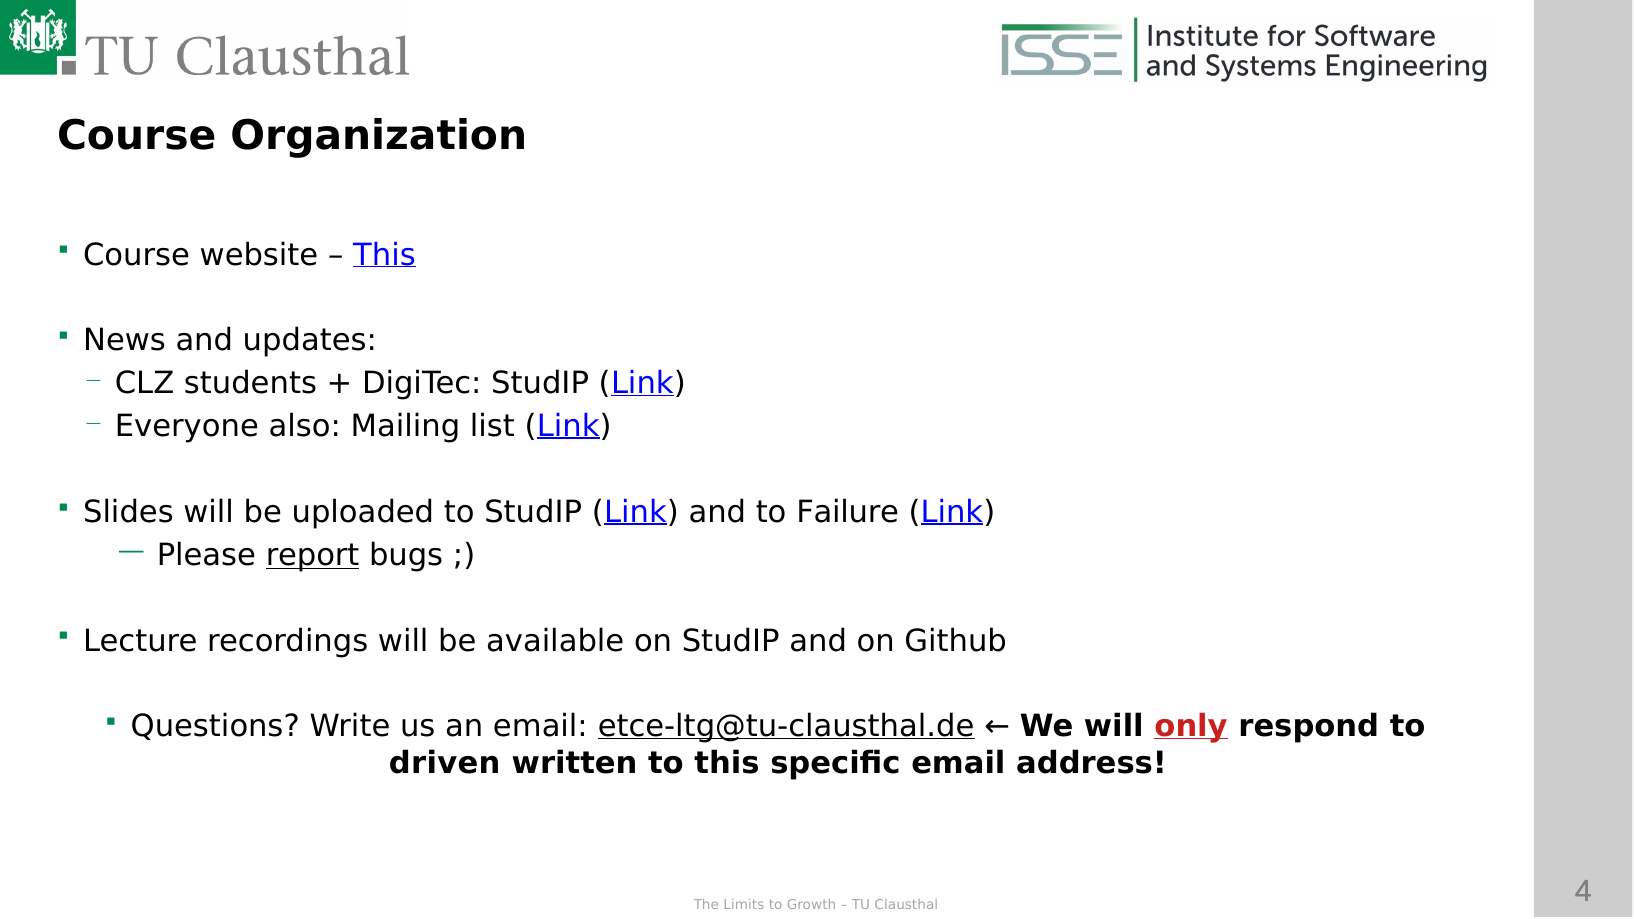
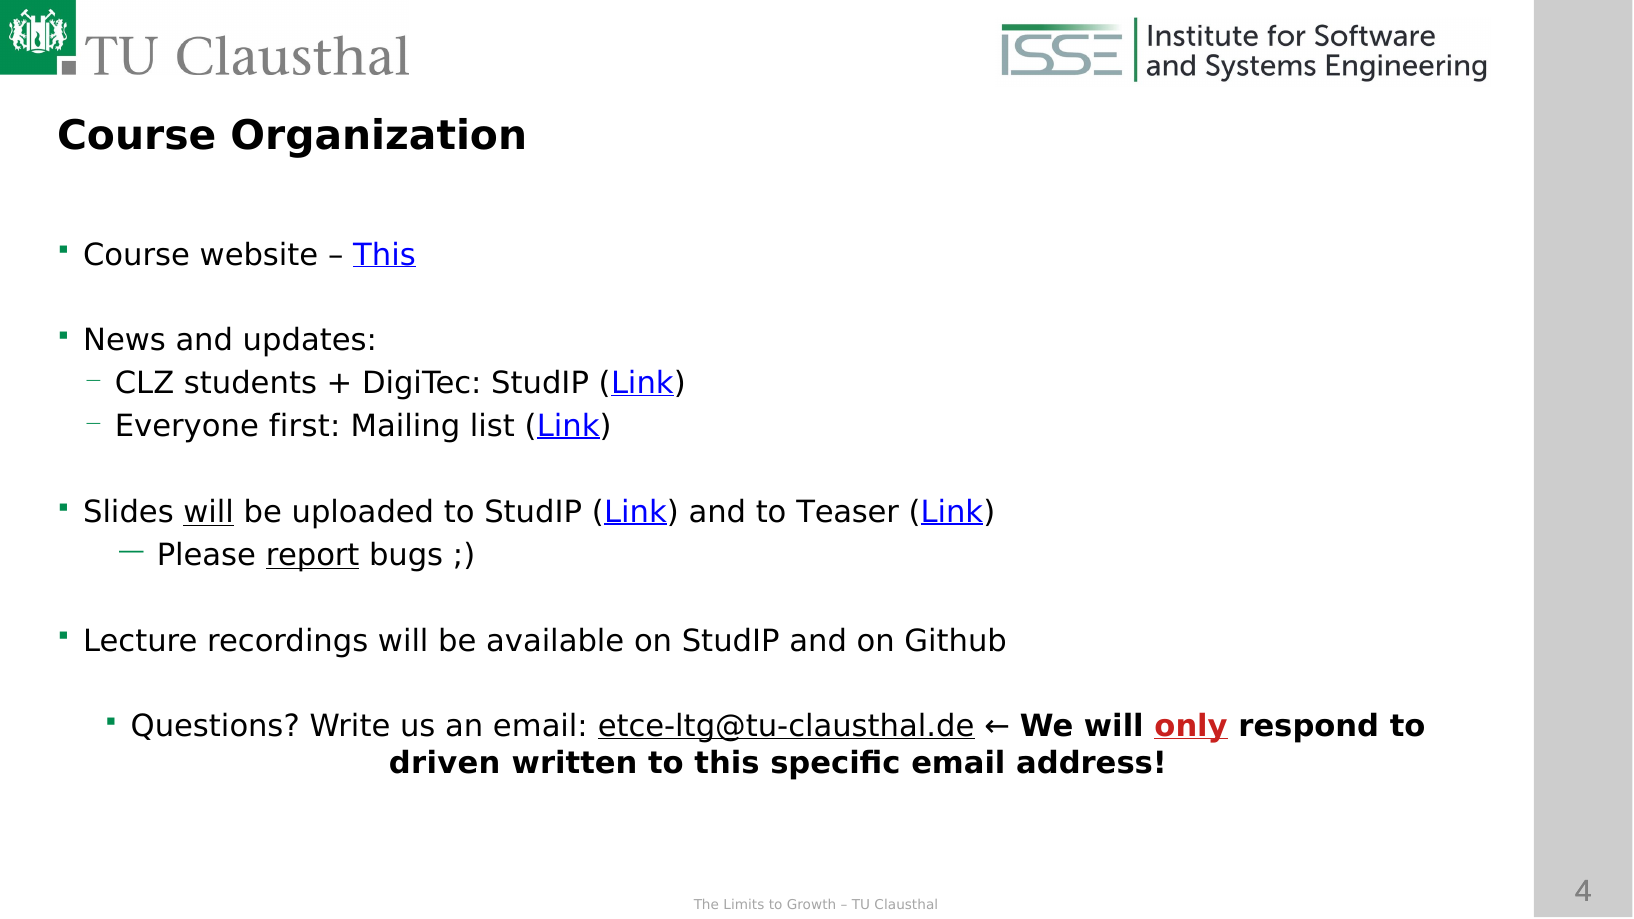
also: also -> first (305, 427)
will underline: none -> present (209, 512)
Failure: Failure -> Teaser (848, 512)
